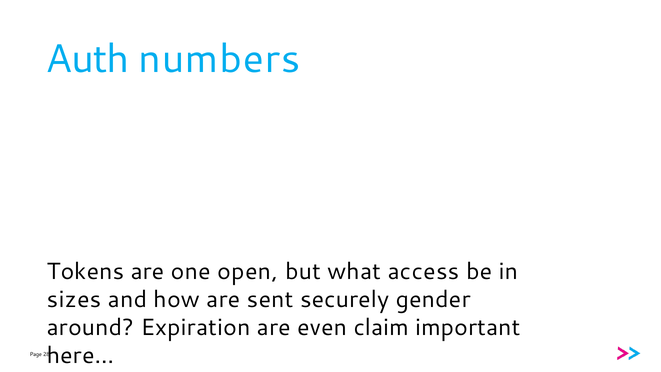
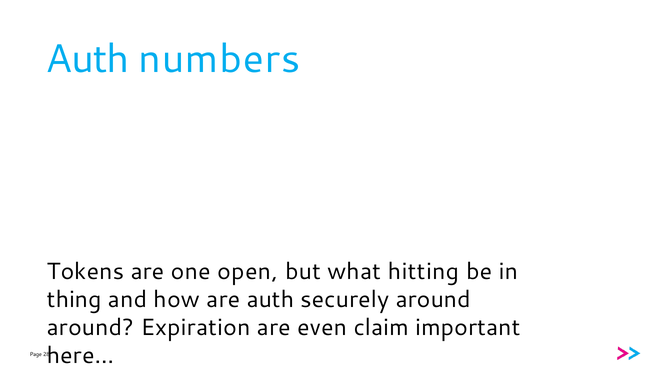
access: access -> hitting (424, 271)
sizes: sizes -> thing (74, 300)
are sent: sent -> auth (270, 300)
securely gender: gender -> around (433, 300)
